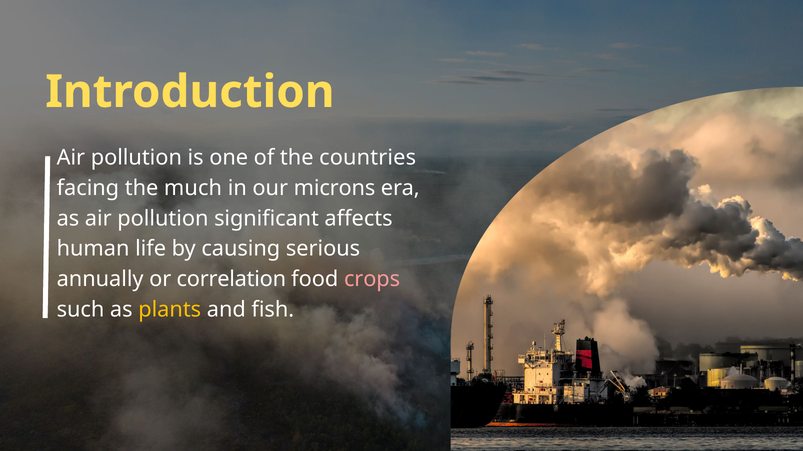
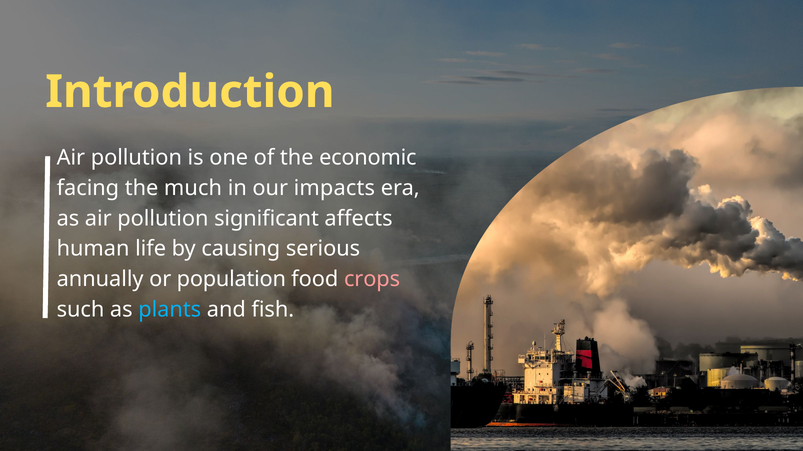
countries: countries -> economic (368, 158)
microns: microns -> impacts (334, 188)
correlation: correlation -> population (231, 280)
plants colour: yellow -> light blue (170, 310)
